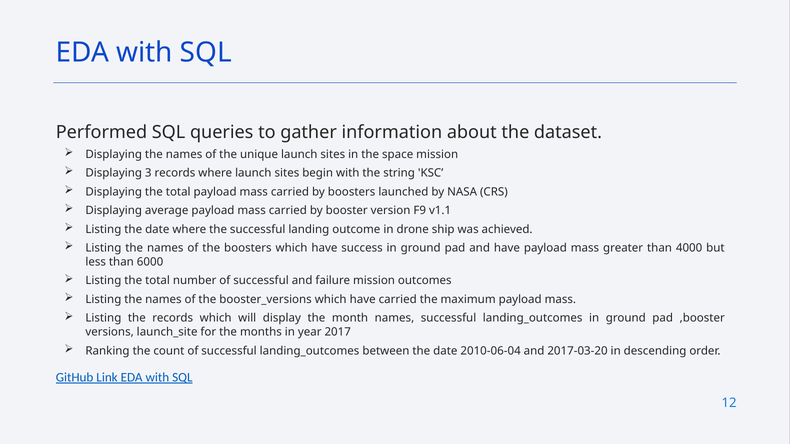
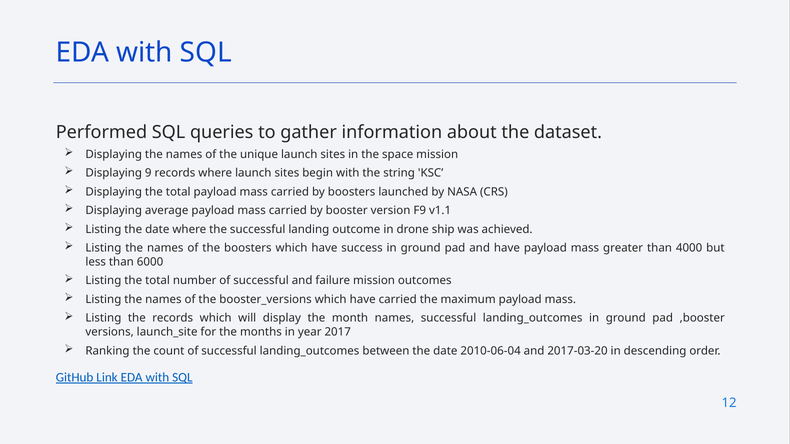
3: 3 -> 9 (148, 173)
